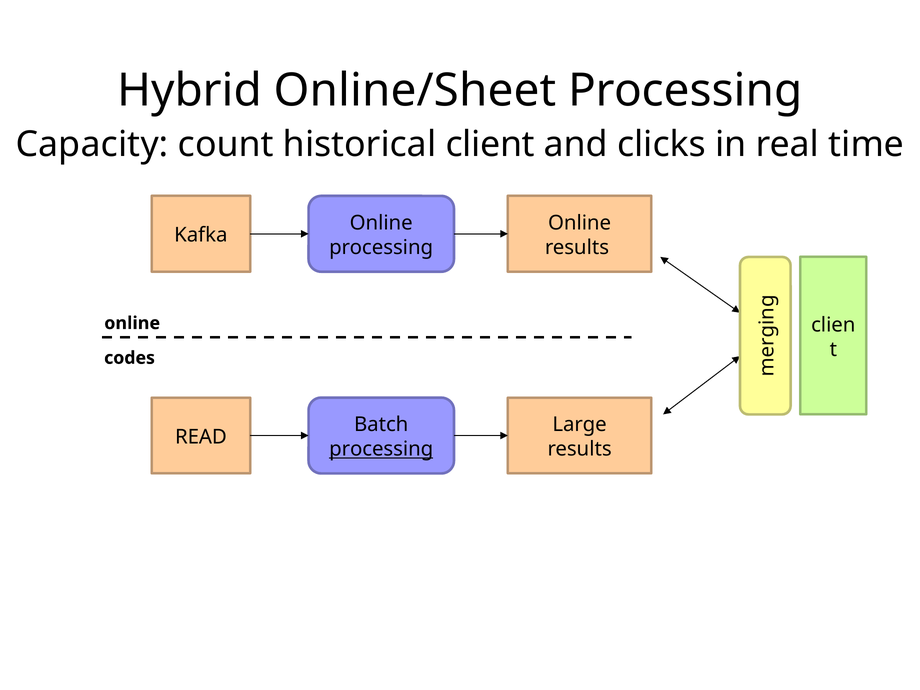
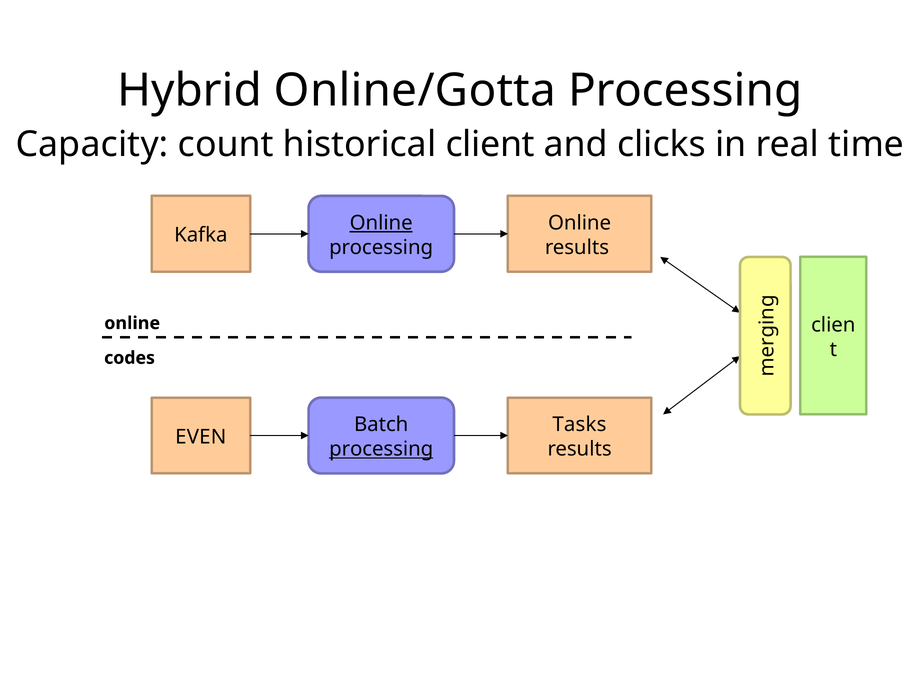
Online/Sheet: Online/Sheet -> Online/Gotta (415, 91)
Online underline: none -> present (381, 223)
Large: Large -> Tasks (579, 425)
READ: READ -> EVEN (201, 437)
